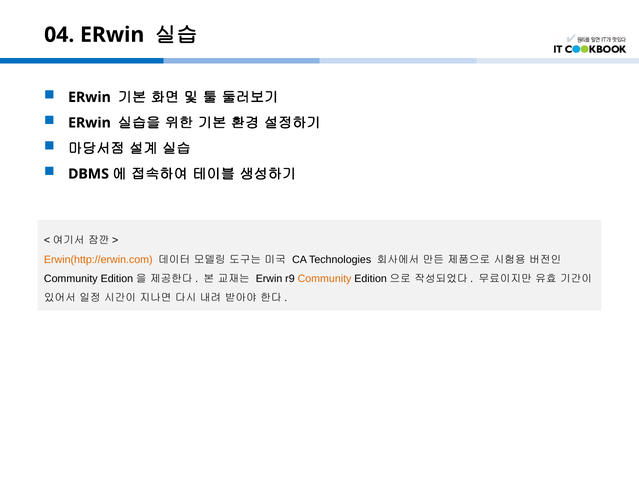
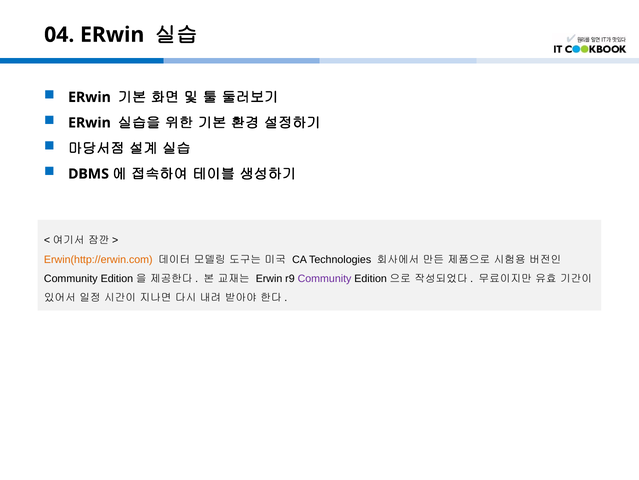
Community colour: orange -> purple (325, 278)
